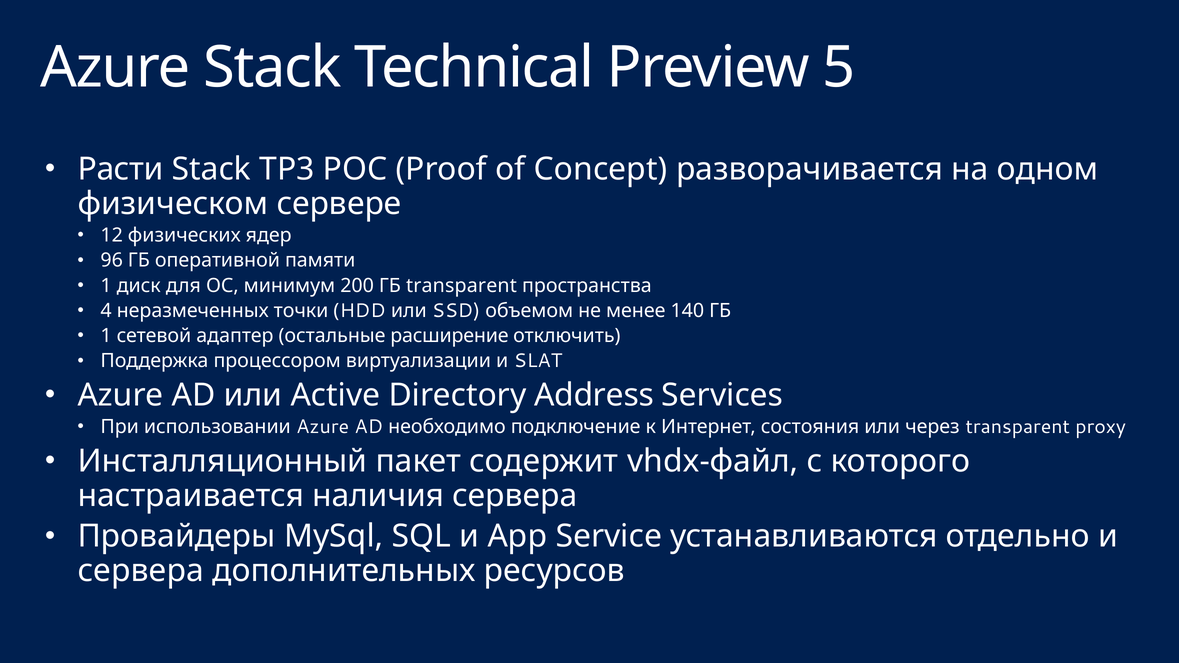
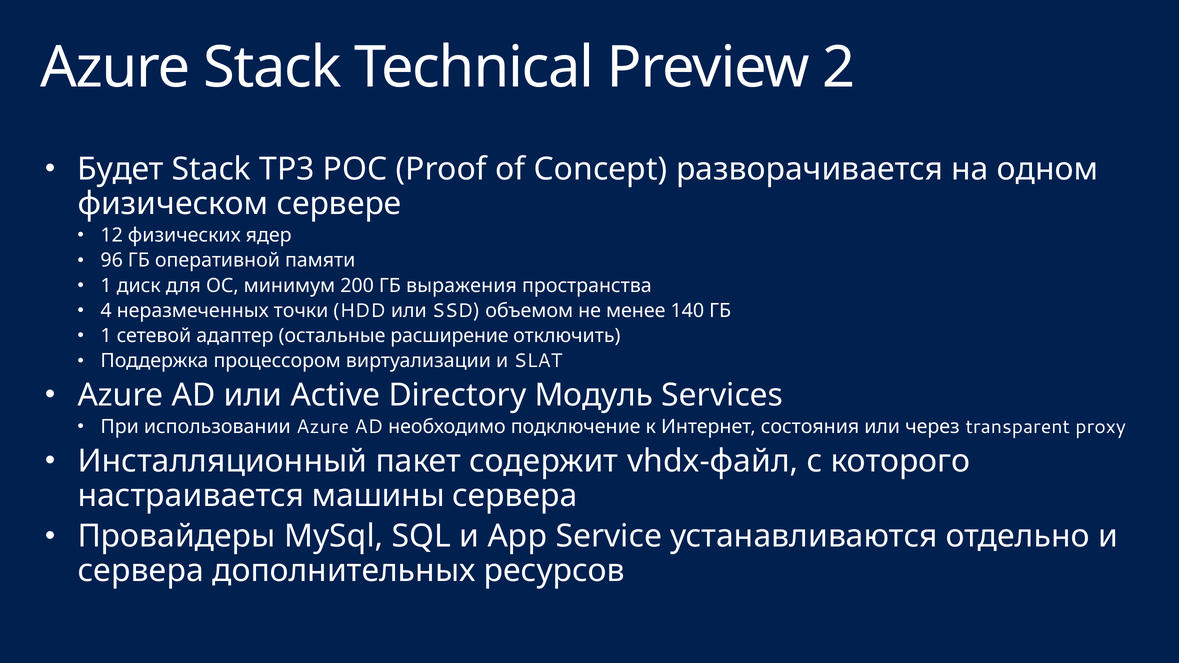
5: 5 -> 2 (839, 68)
Расти: Расти -> Будет (121, 169)
ГБ transparent: transparent -> выражения (461, 286)
Address: Address -> Модуль (594, 395)
наличия: наличия -> машины (378, 496)
